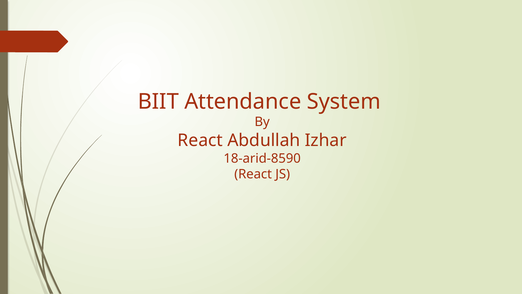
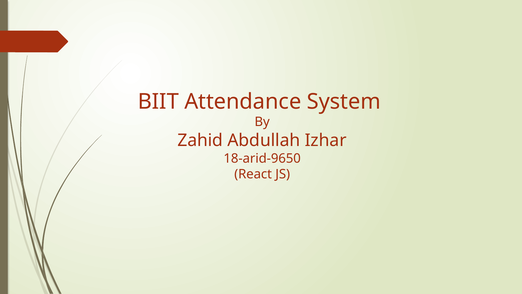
React: React -> Zahid (200, 140)
18-arid-8590: 18-arid-8590 -> 18-arid-9650 (262, 158)
